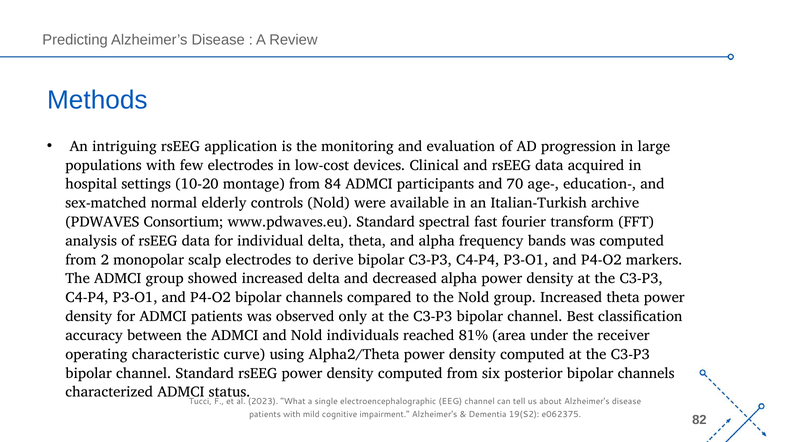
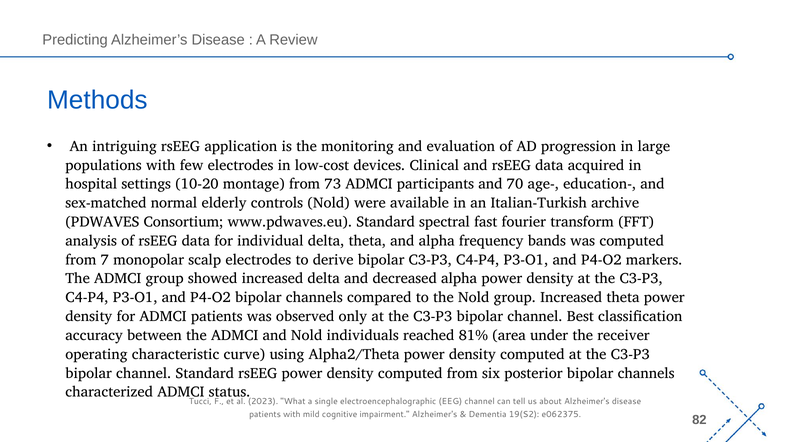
84: 84 -> 73 (333, 184)
2: 2 -> 7 (105, 260)
